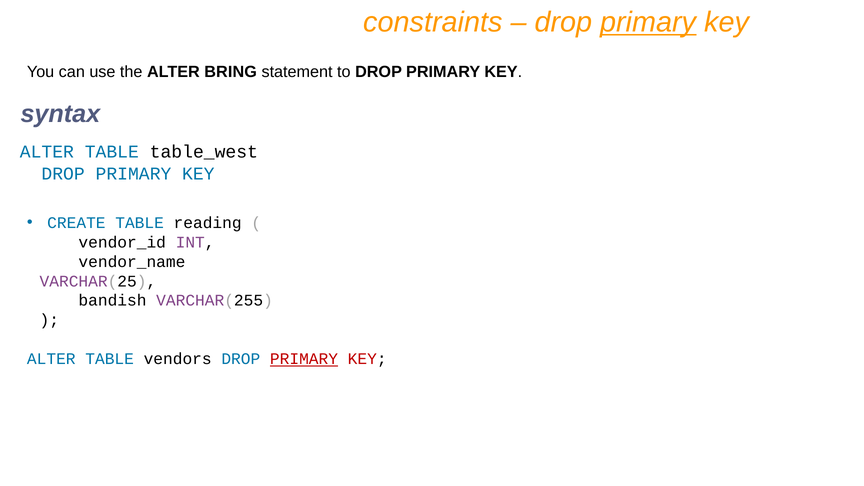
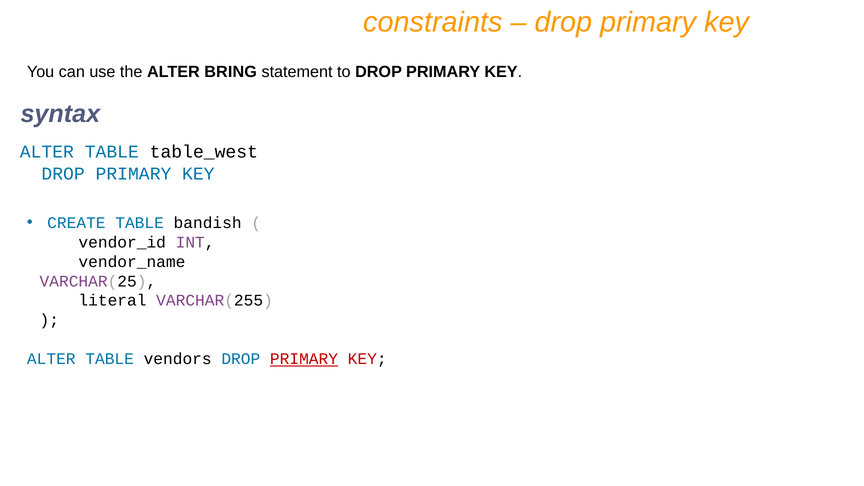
primary underline: present -> none (648, 22)
reading: reading -> bandish (208, 223)
bandish: bandish -> literal (112, 301)
